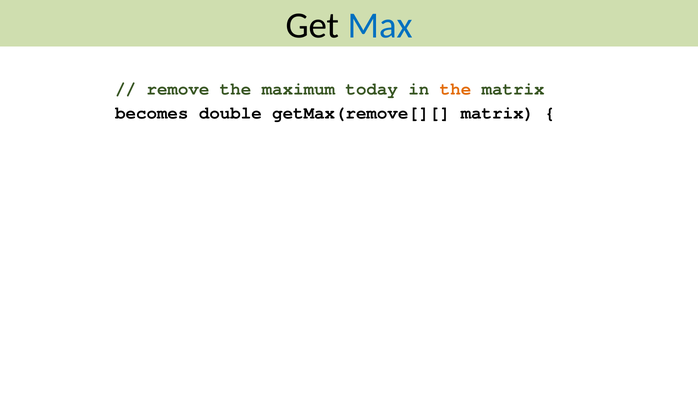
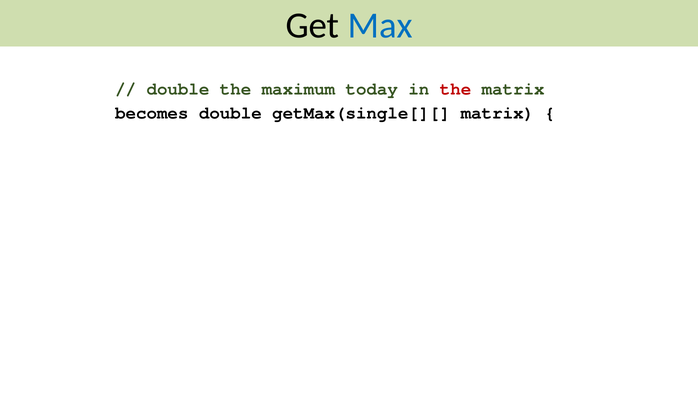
remove: remove -> double (178, 89)
the colour: orange -> red (456, 89)
getMax(remove[][: getMax(remove[][ -> getMax(single[][ (361, 113)
